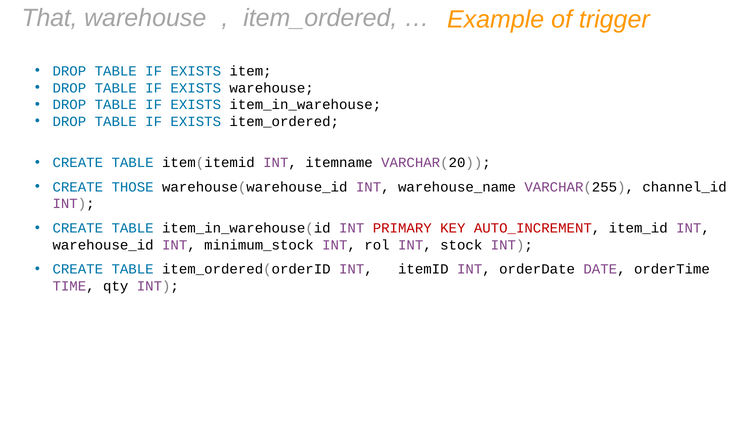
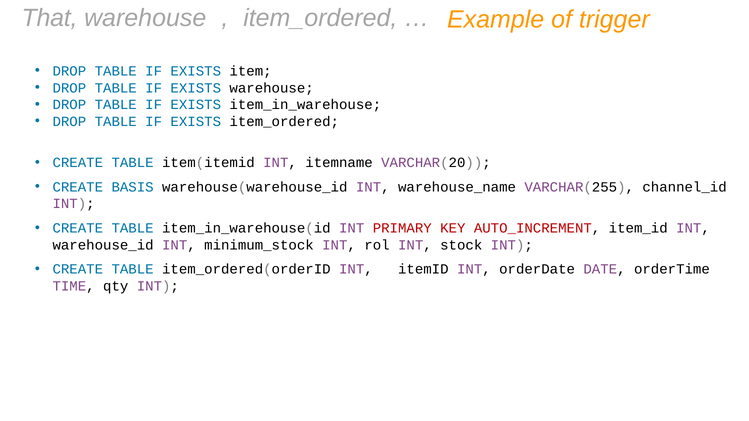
THOSE: THOSE -> BASIS (133, 187)
